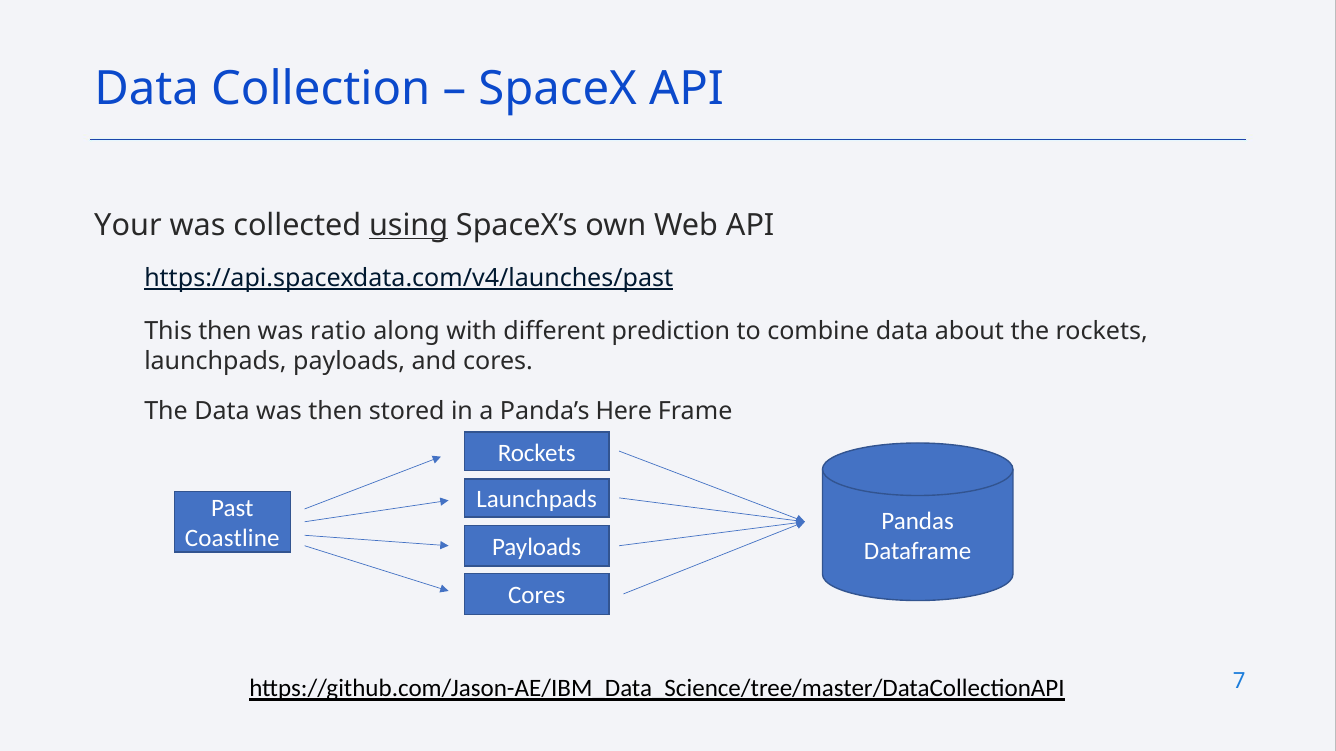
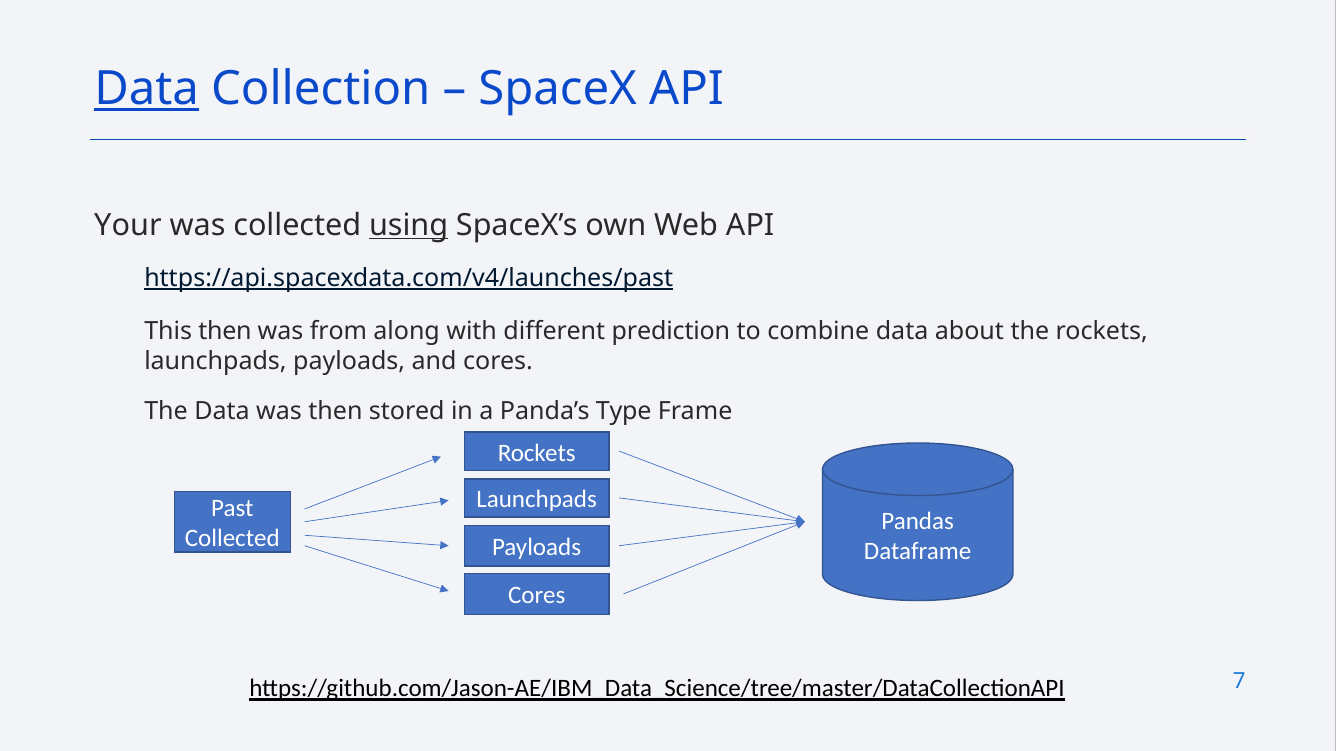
Data underline: none -> present (147, 89)
ratio: ratio -> from (338, 332)
Here: Here -> Type (624, 411)
Coastline: Coastline -> Collected (232, 539)
